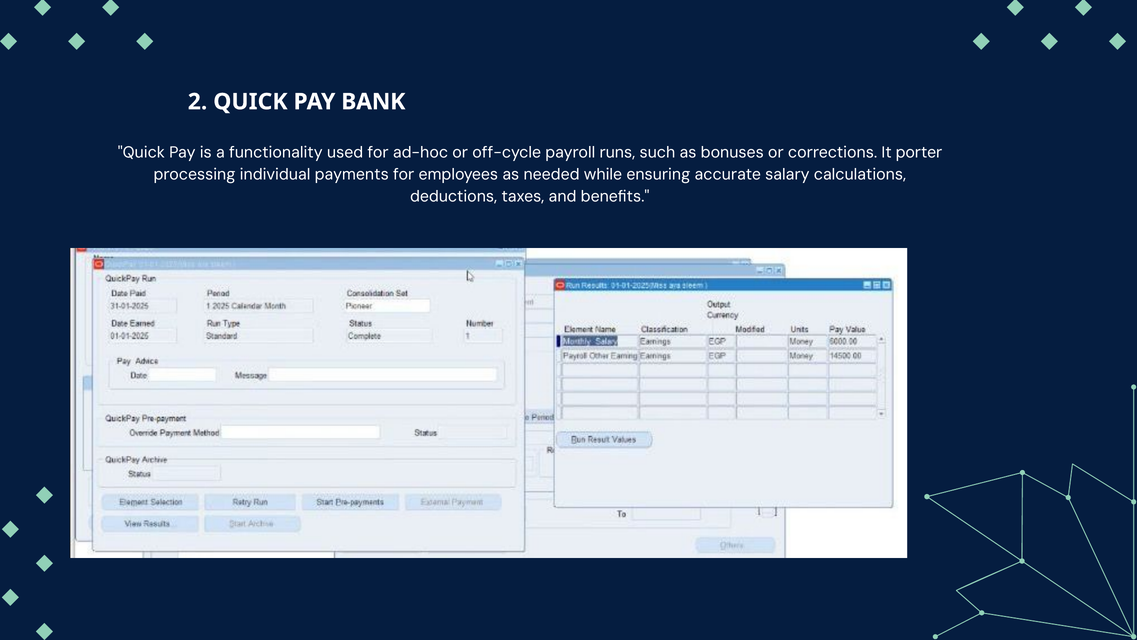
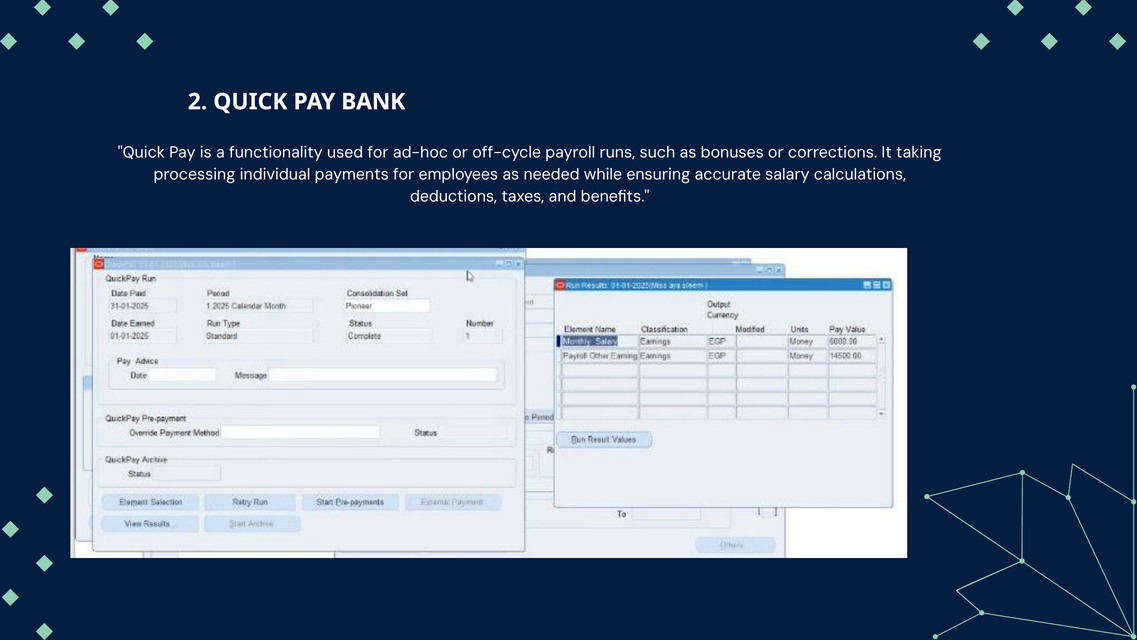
porter: porter -> taking (919, 153)
